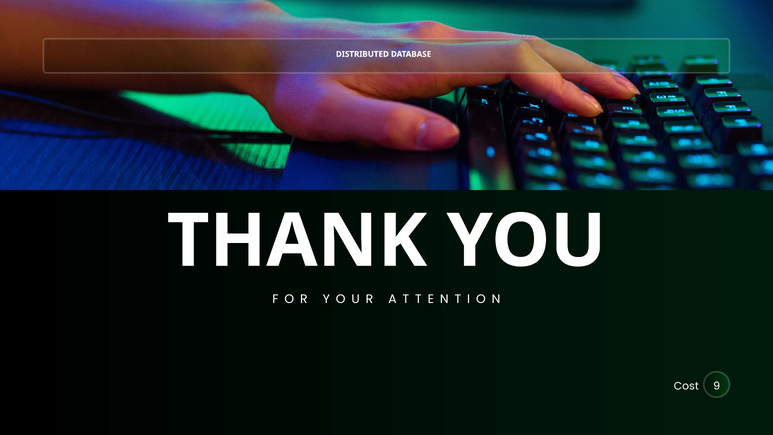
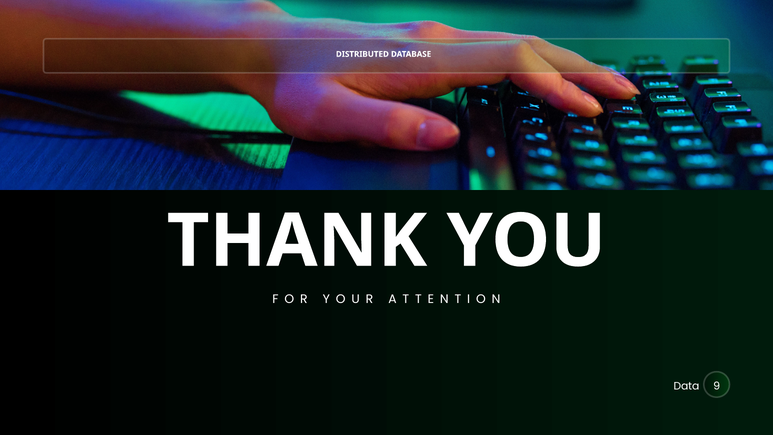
Cost: Cost -> Data (686, 386)
